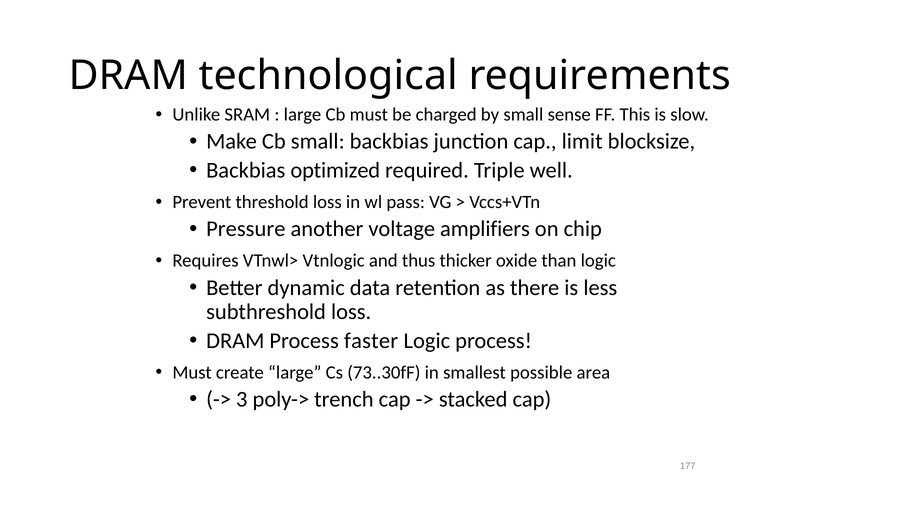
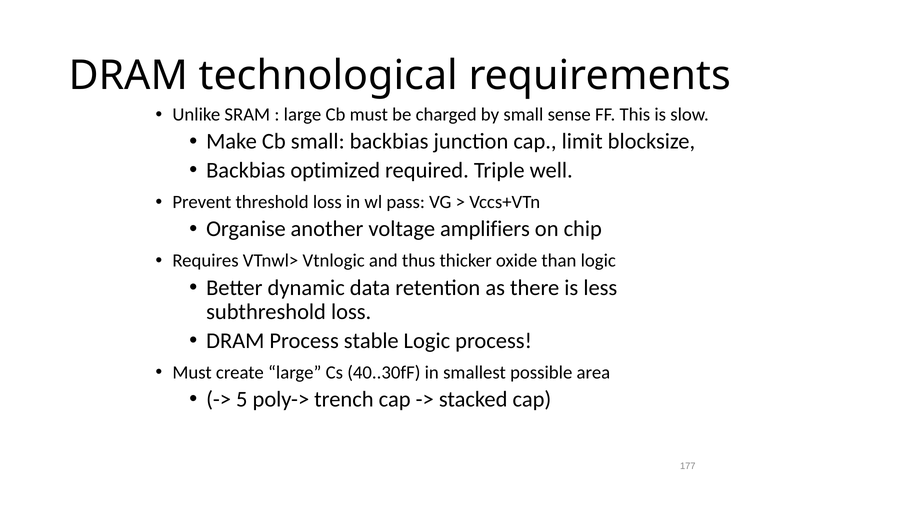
Pressure: Pressure -> Organise (246, 229)
faster: faster -> stable (371, 341)
73..30fF: 73..30fF -> 40..30fF (384, 373)
3: 3 -> 5 (242, 400)
